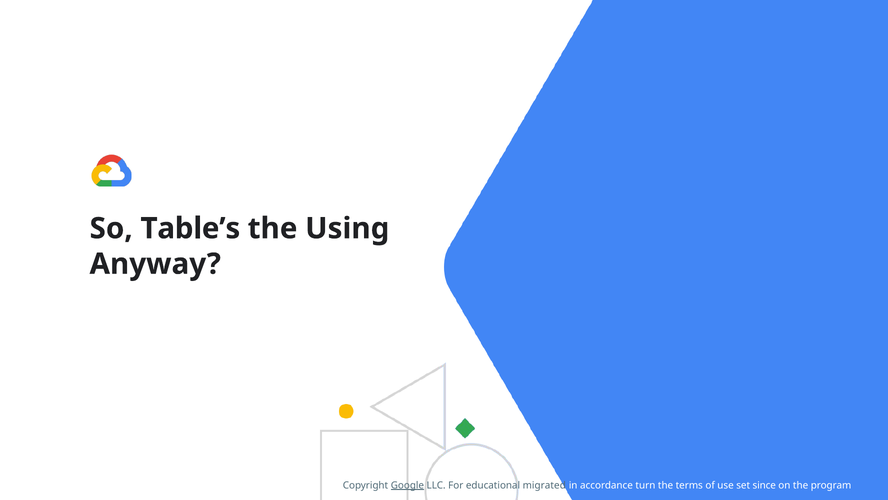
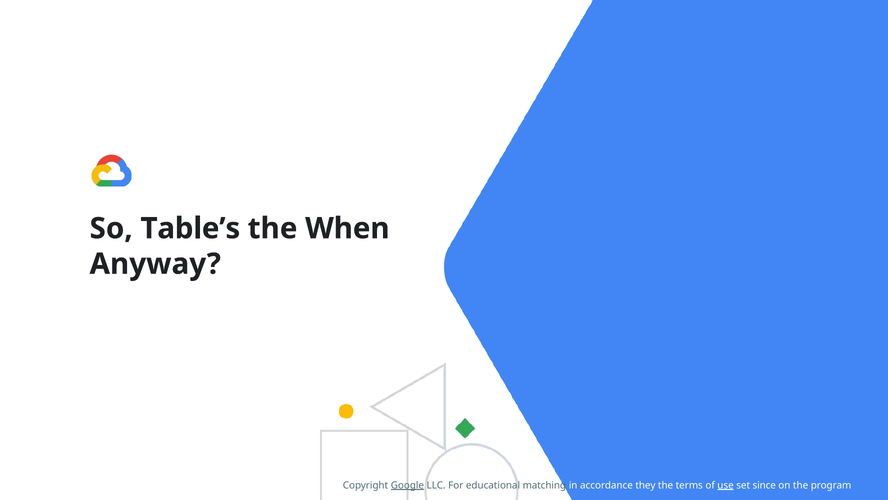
Using: Using -> When (347, 228)
migrated: migrated -> matching (544, 485)
turn: turn -> they (645, 485)
use underline: none -> present (726, 485)
